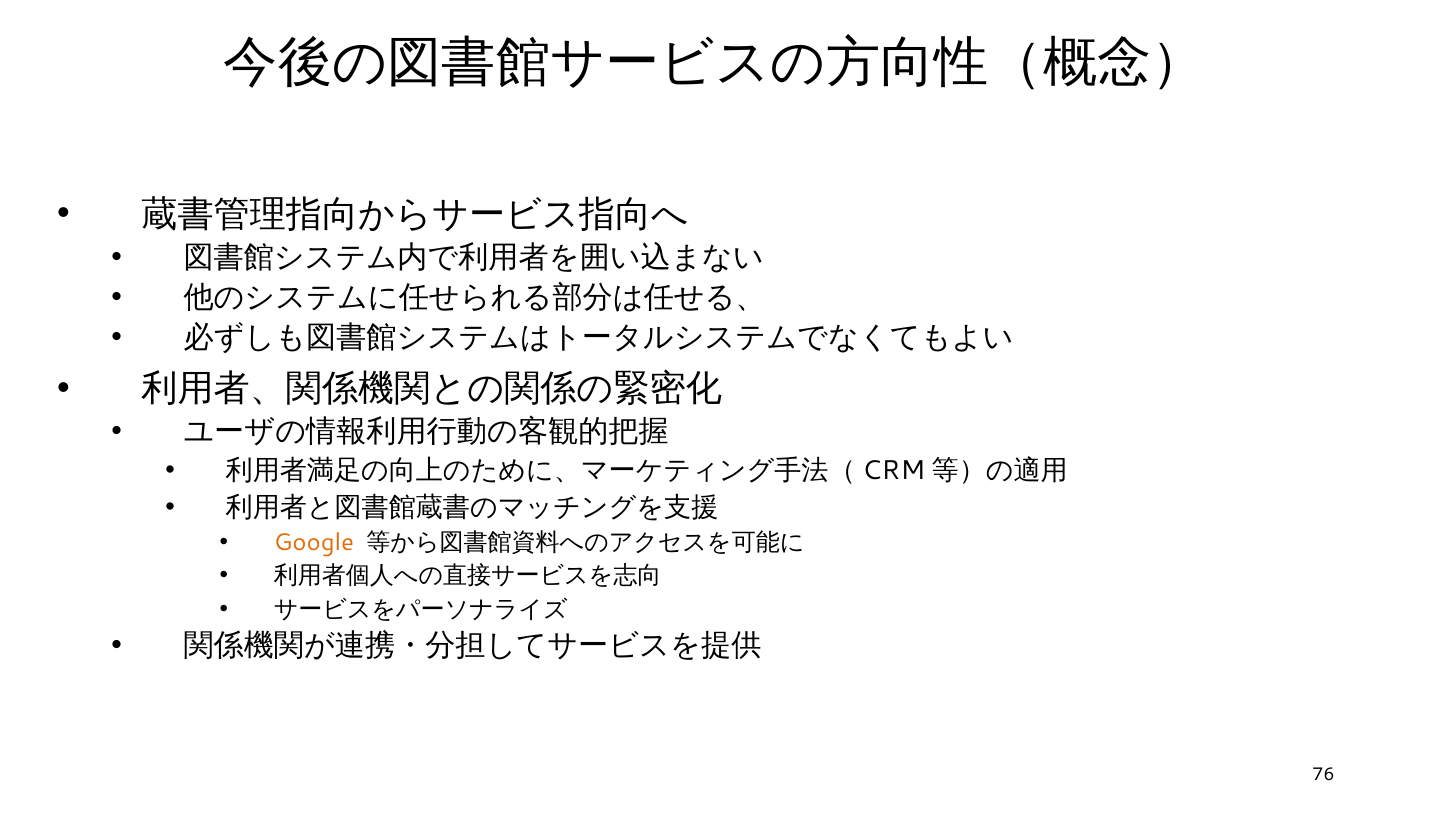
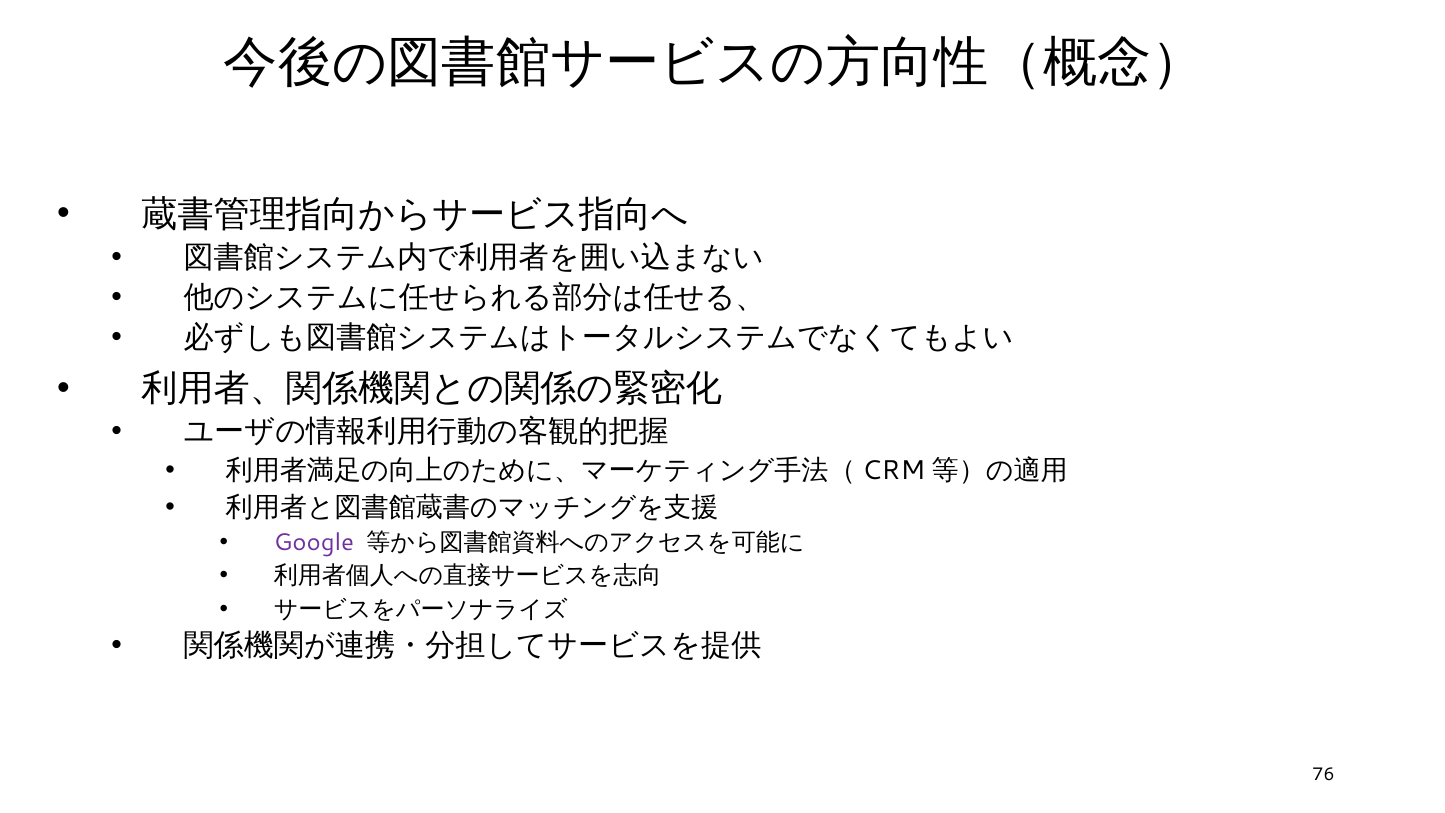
Google colour: orange -> purple (314, 542)
